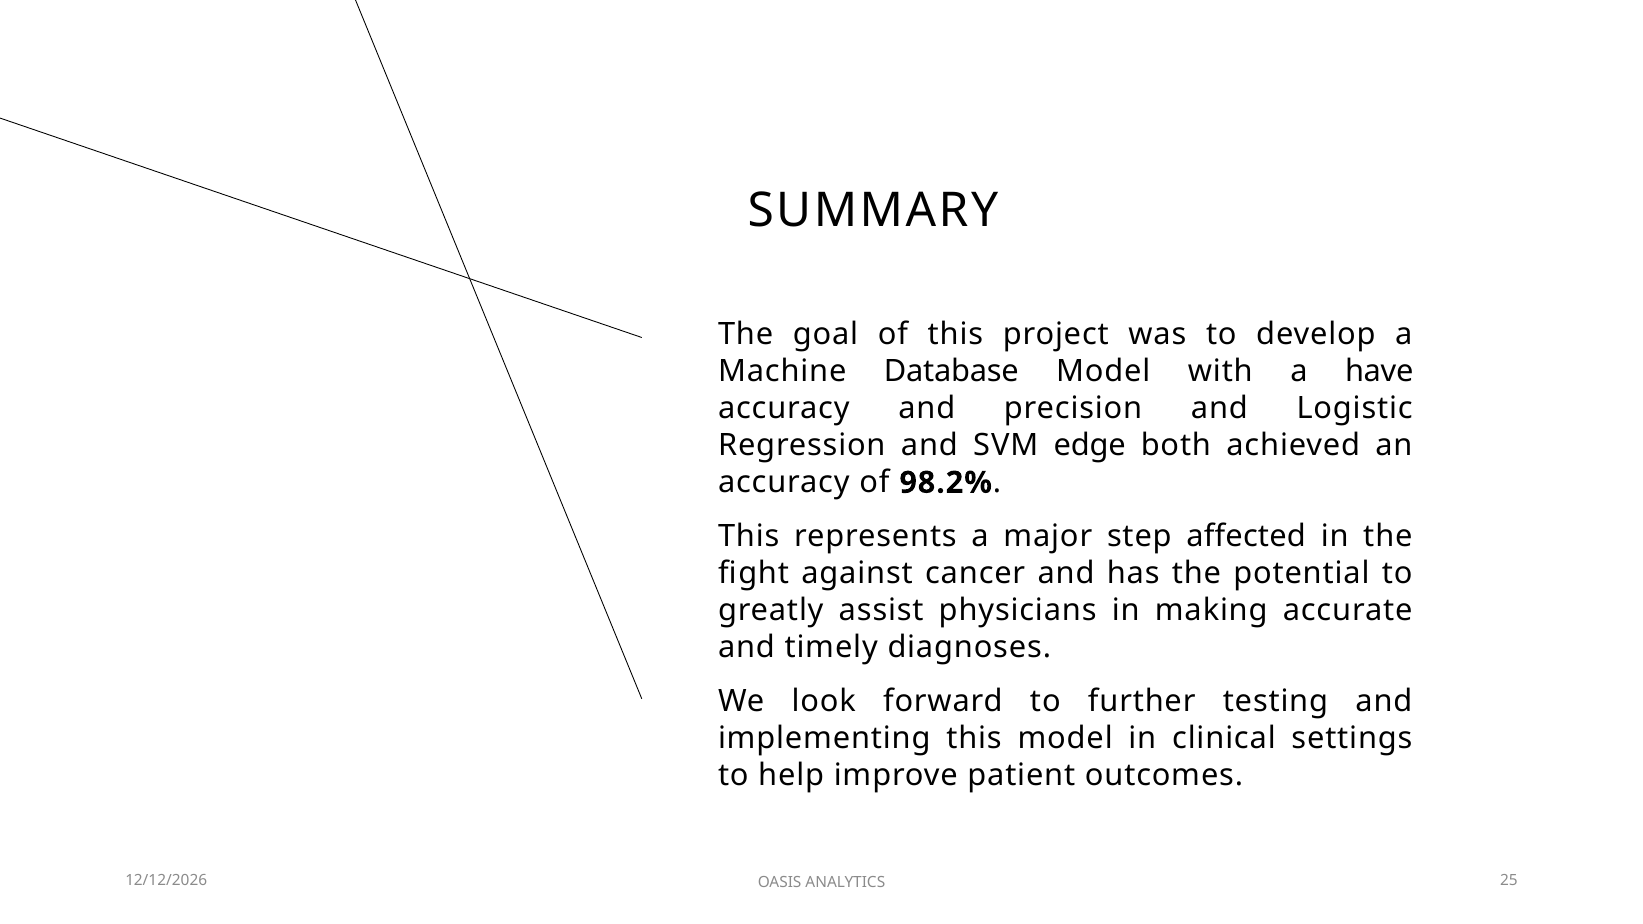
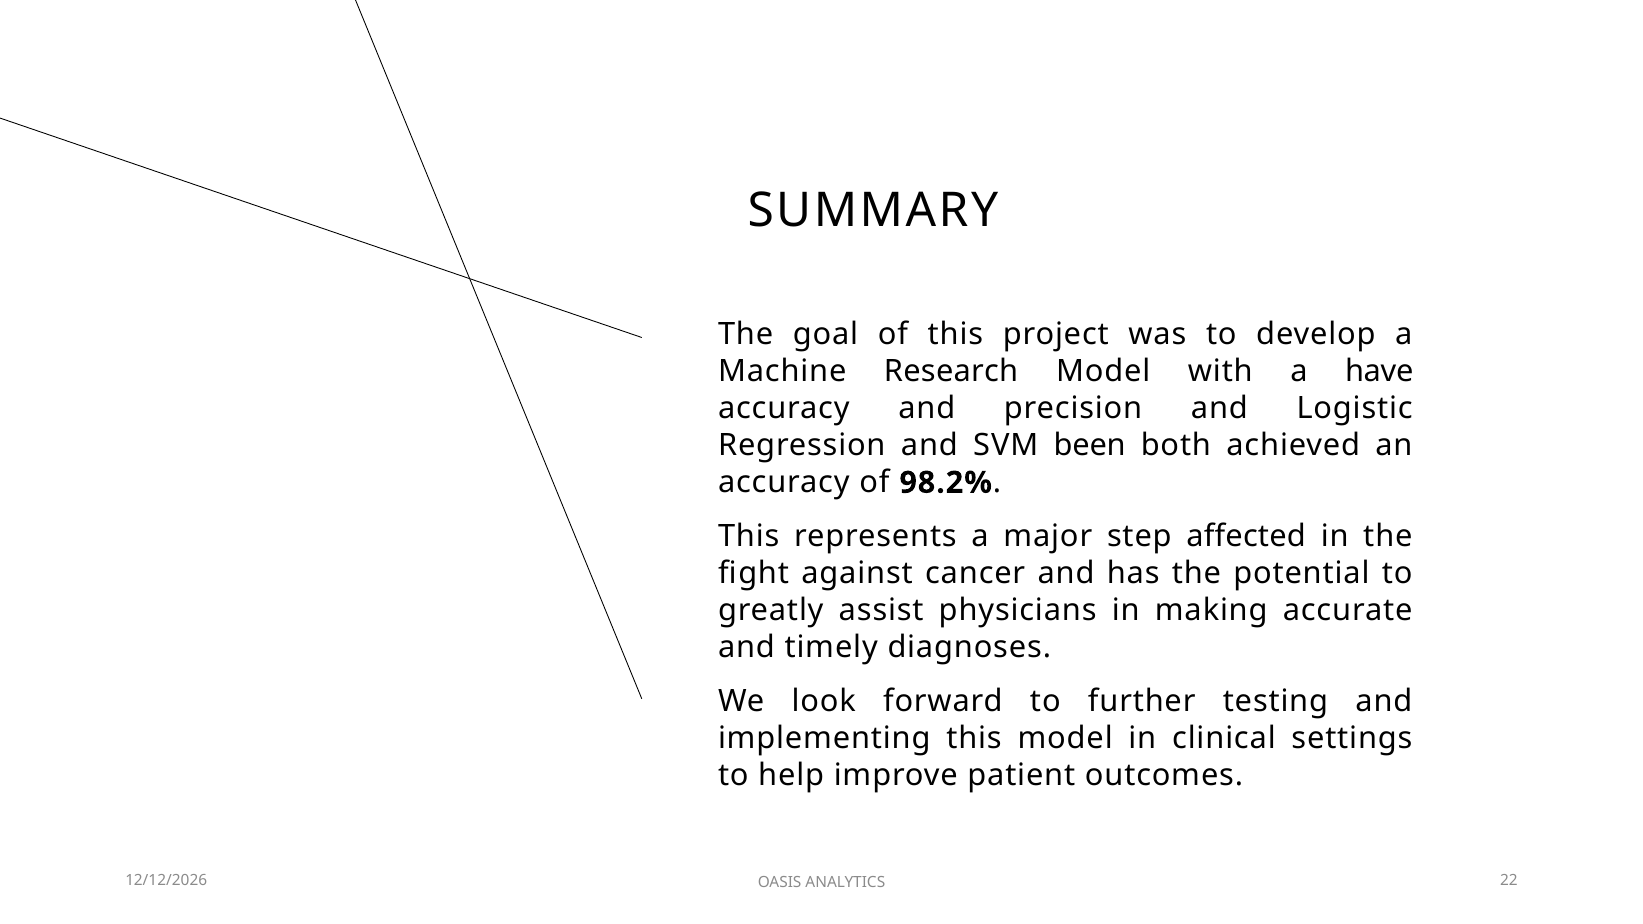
Database: Database -> Research (951, 372)
edge: edge -> been (1090, 446)
25: 25 -> 22 (1509, 881)
